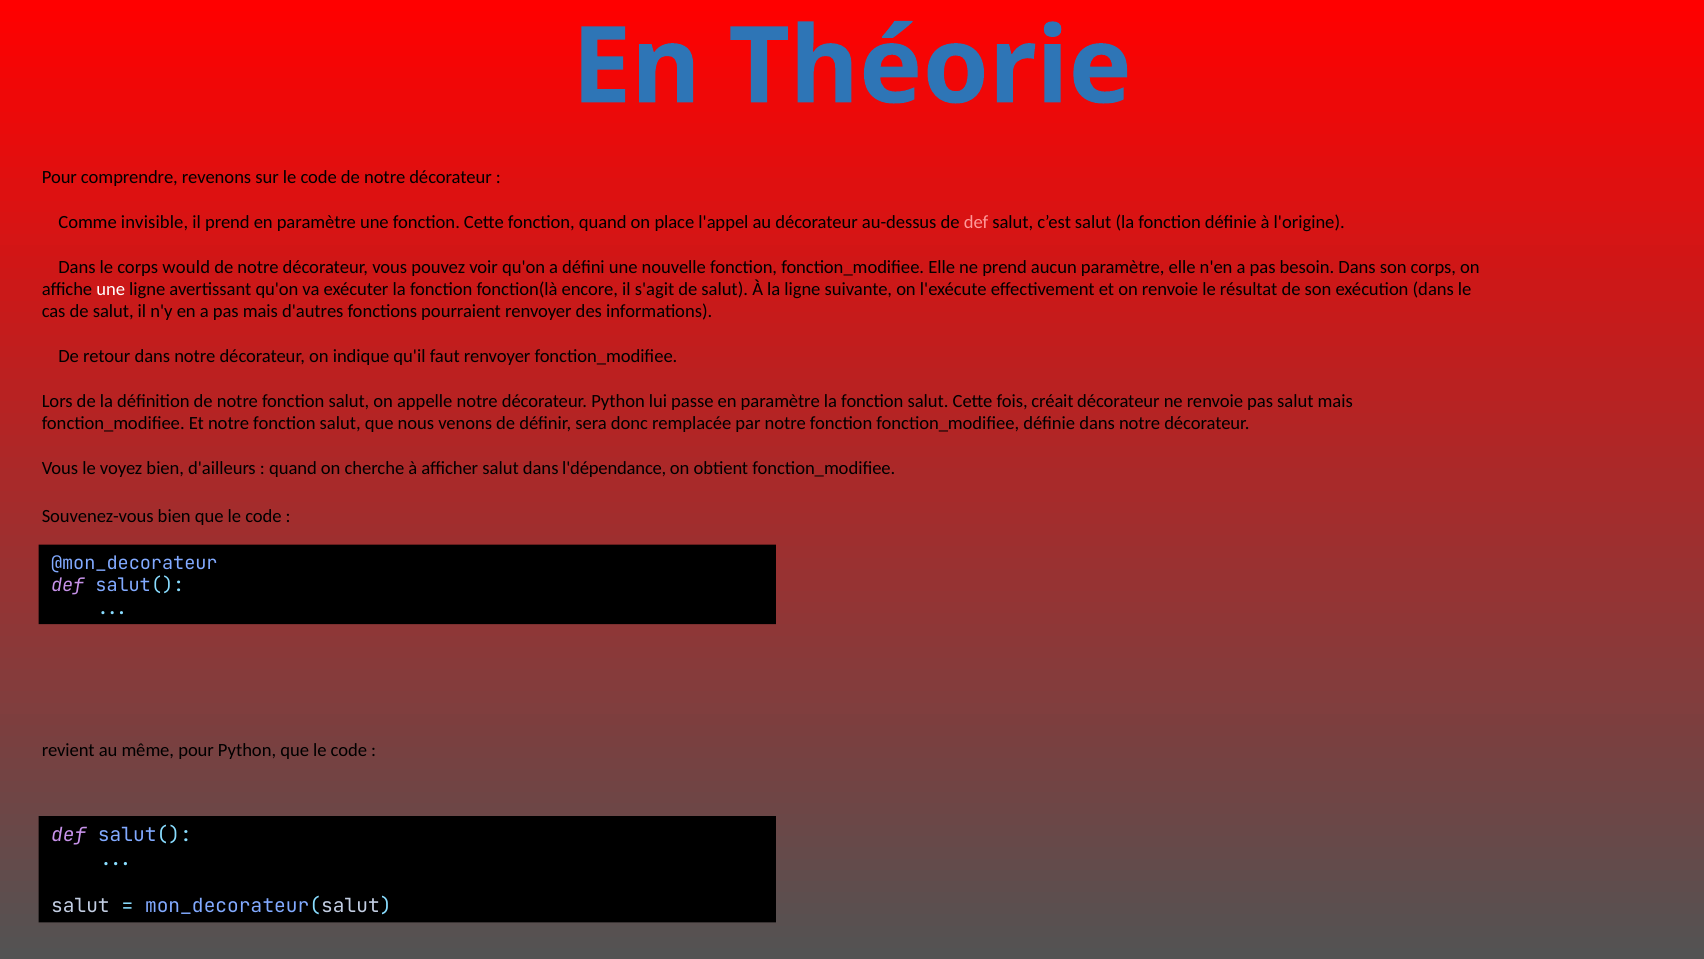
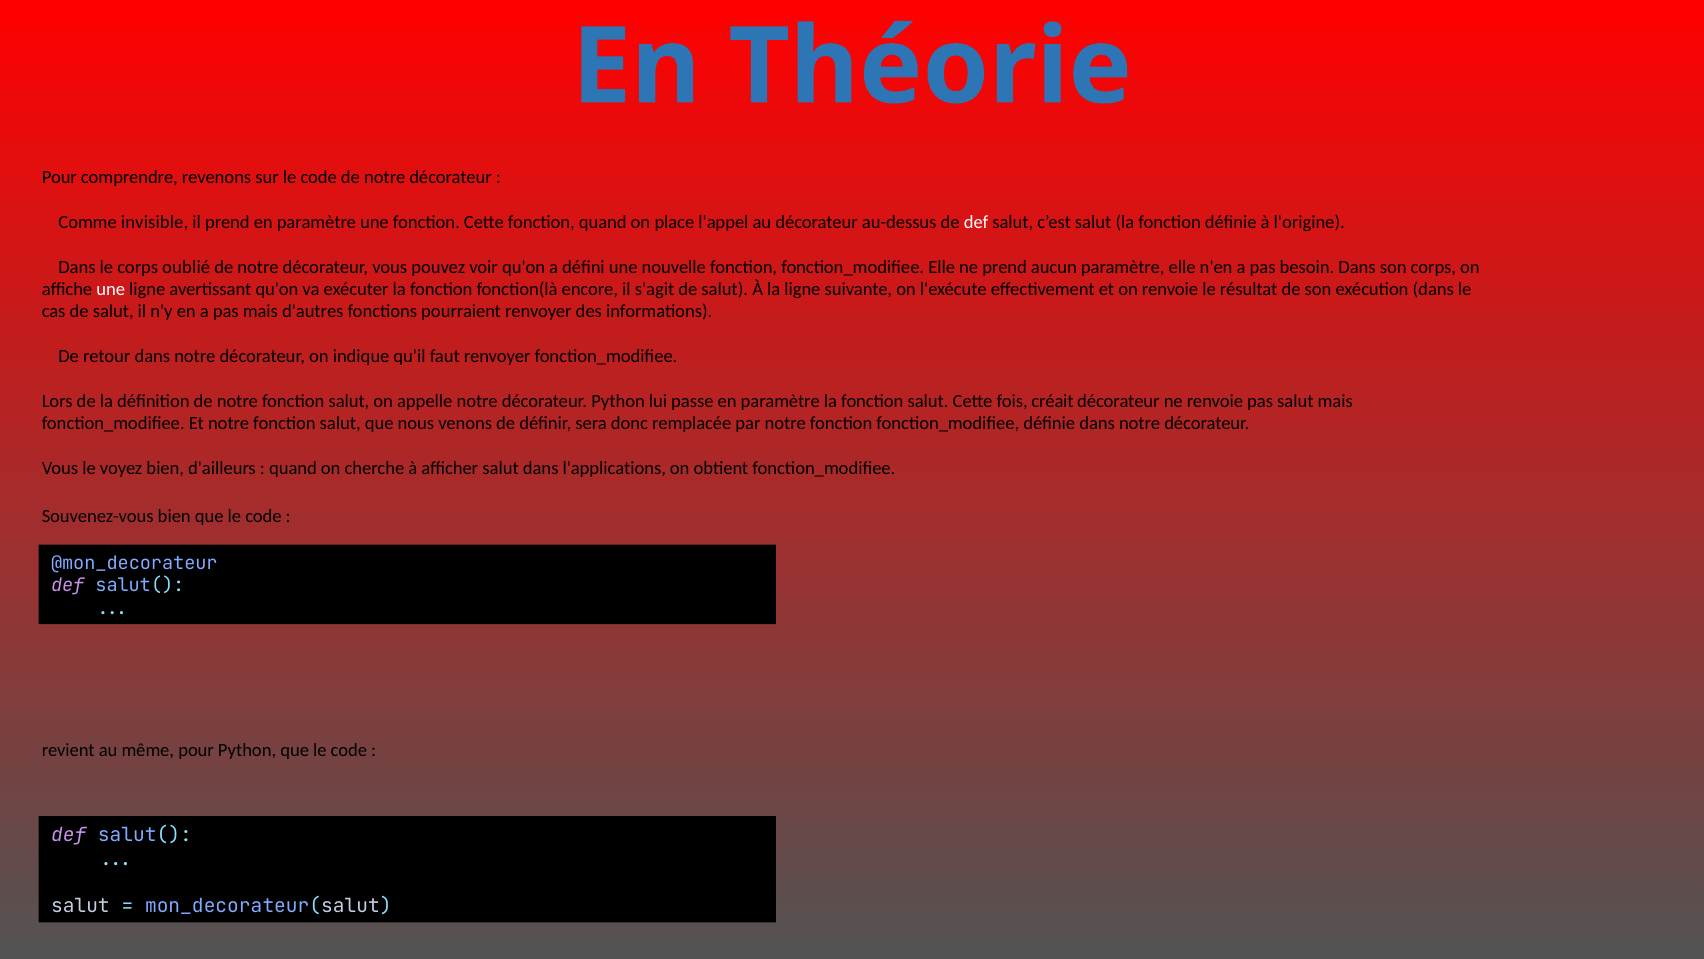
def colour: pink -> white (976, 222)
would: would -> oublié (186, 267)
l'dépendance: l'dépendance -> l'applications (614, 468)
